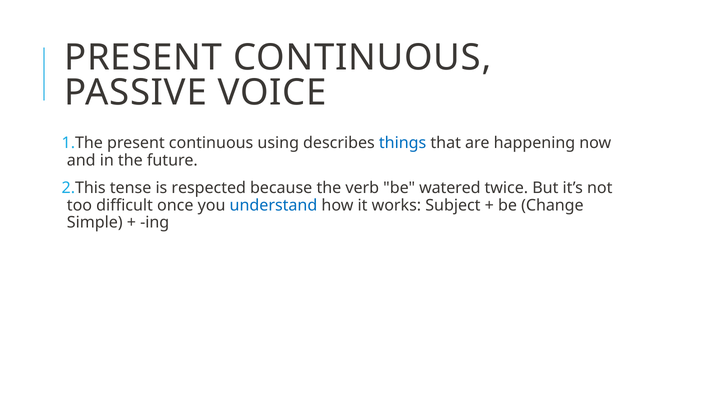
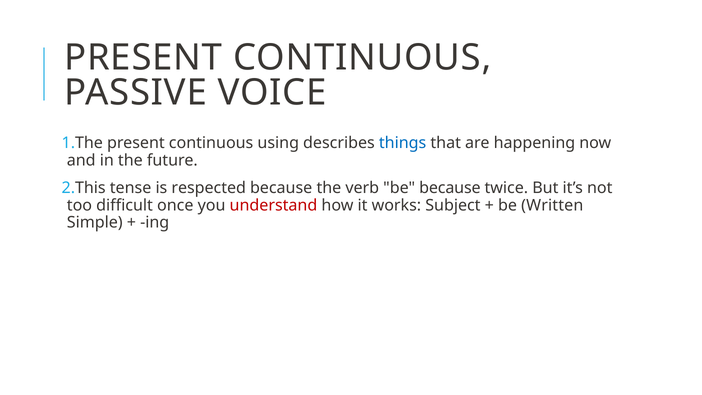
be watered: watered -> because (450, 188)
understand colour: blue -> red (273, 205)
Change: Change -> Written (552, 205)
